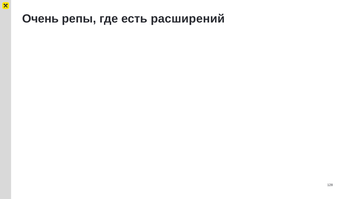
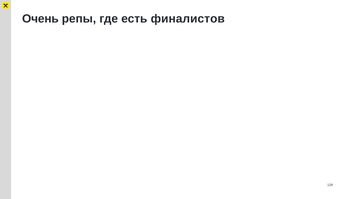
расширений: расширений -> финалистов (188, 19)
